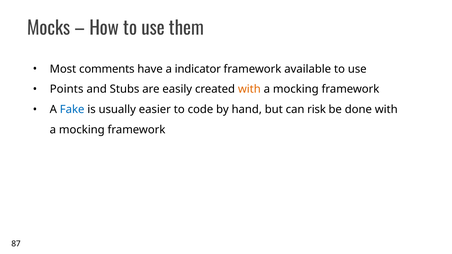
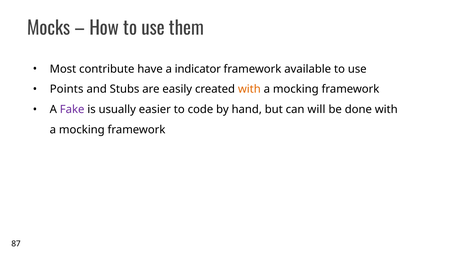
comments: comments -> contribute (107, 69)
Fake colour: blue -> purple (72, 110)
risk: risk -> will (316, 110)
